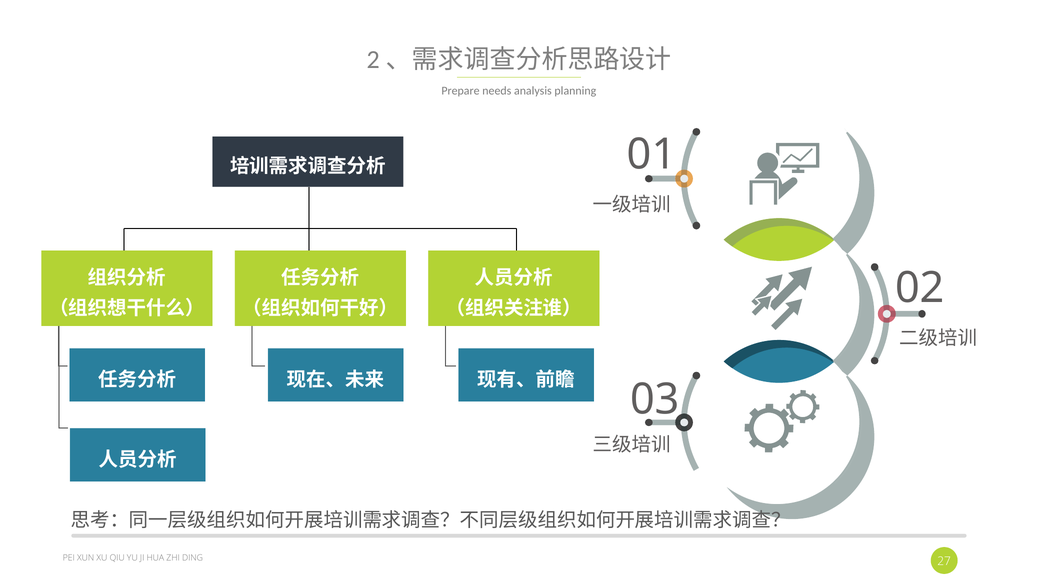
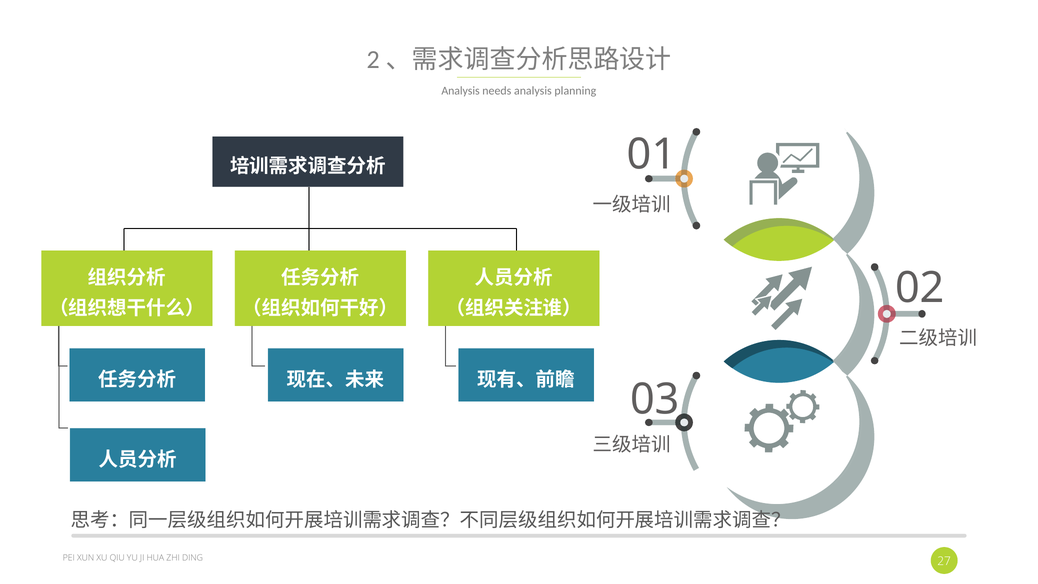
Prepare: Prepare -> Analysis (461, 91)
